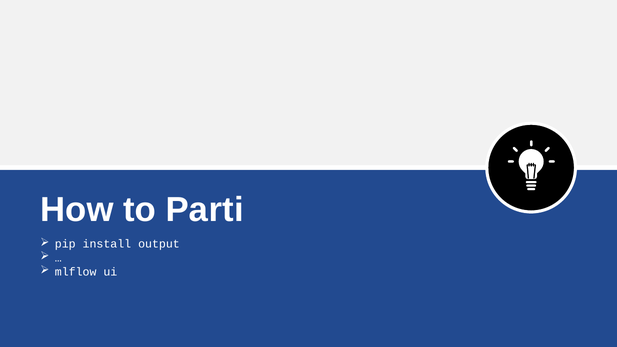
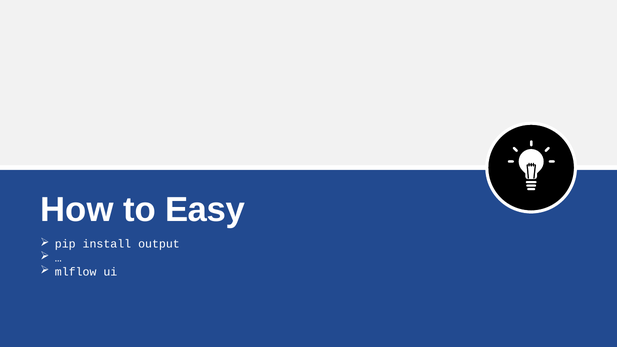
Parti: Parti -> Easy (205, 210)
